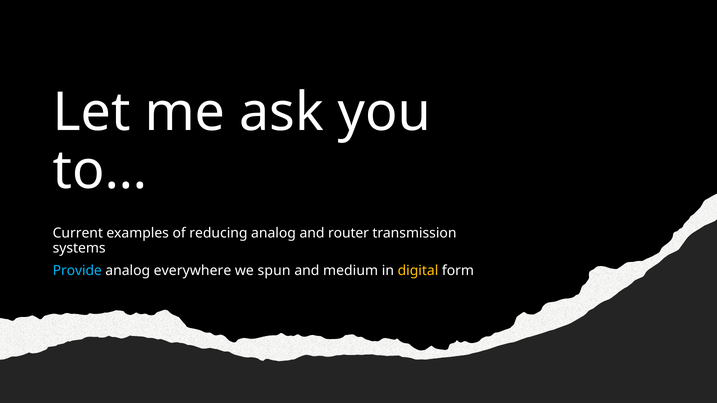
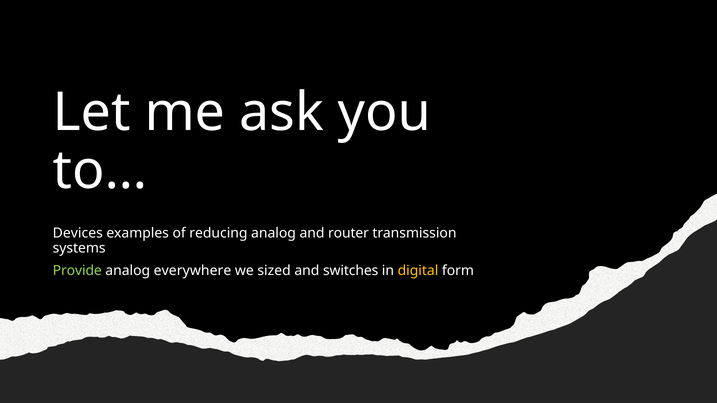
Current: Current -> Devices (78, 233)
Provide colour: light blue -> light green (77, 271)
spun: spun -> sized (274, 271)
medium: medium -> switches (351, 271)
